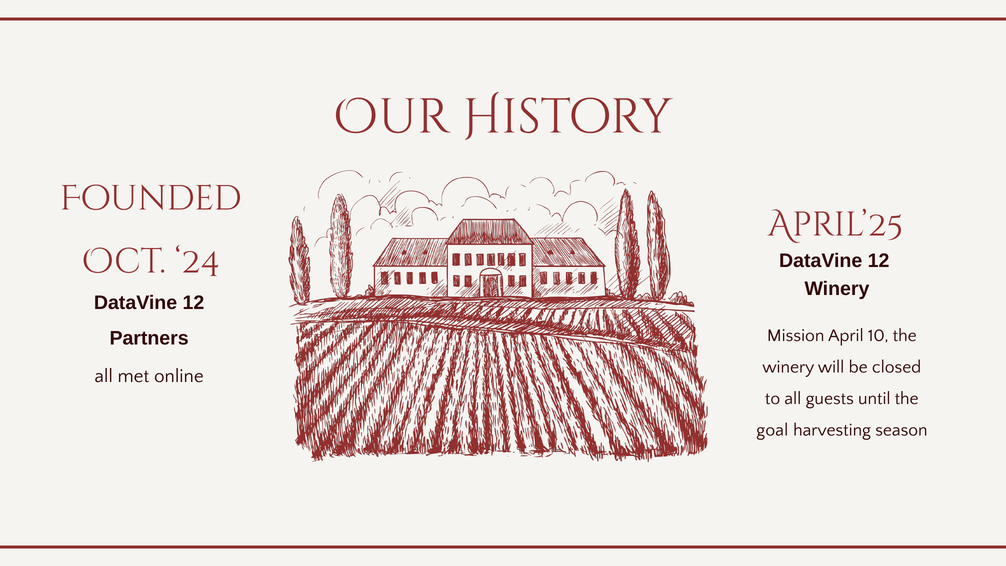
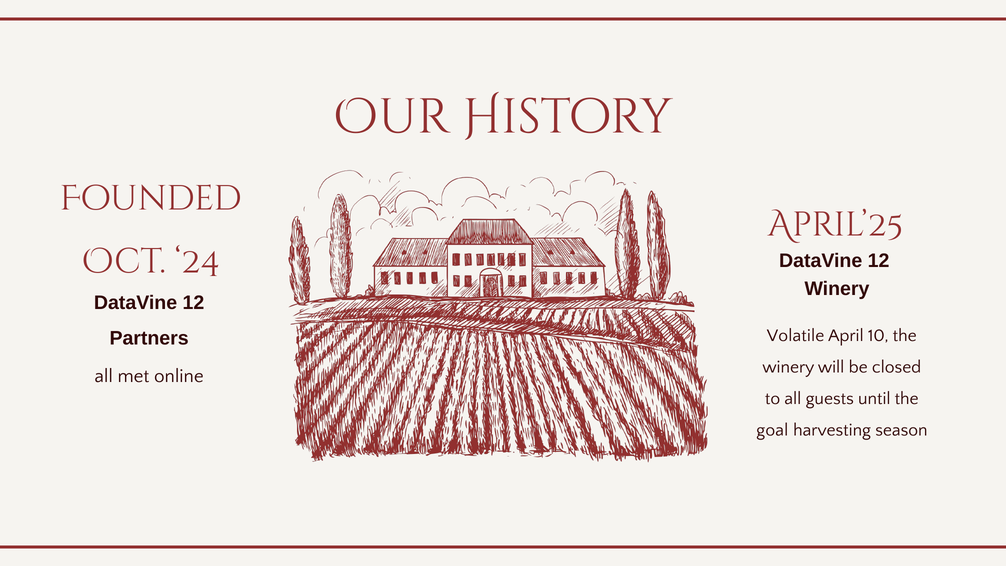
Mission: Mission -> Volatile (796, 336)
